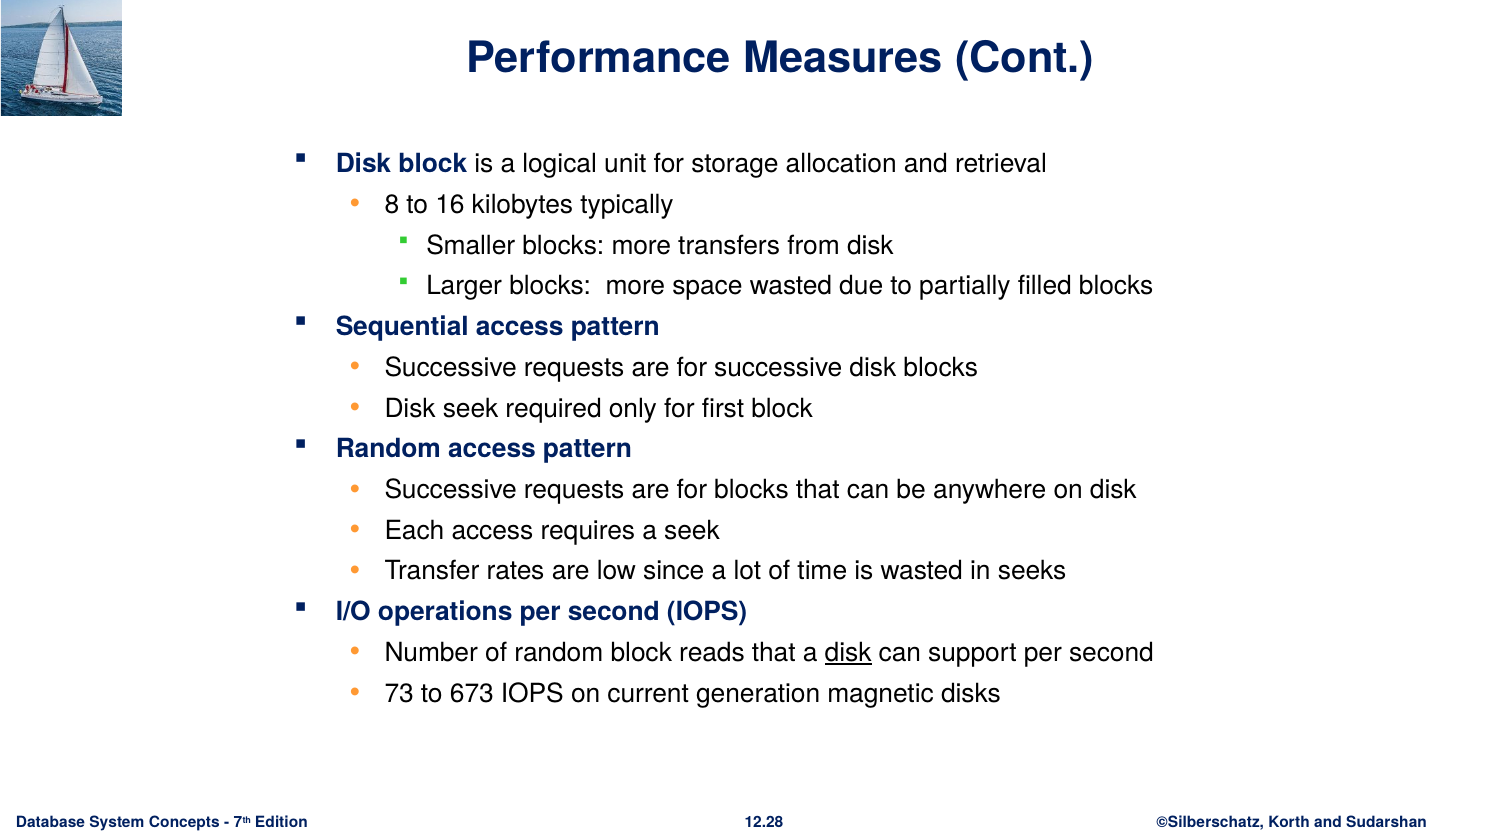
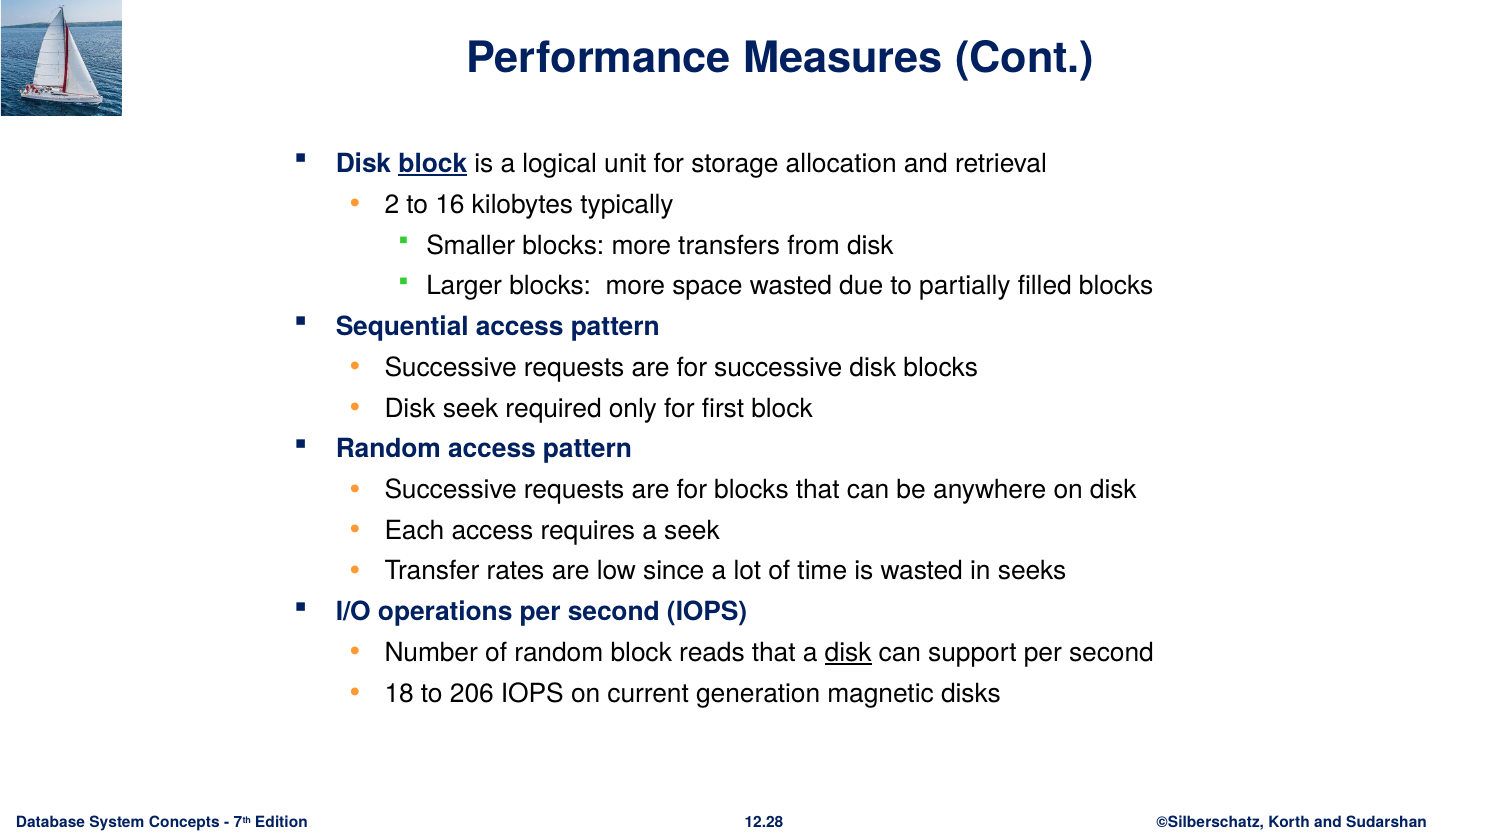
block underline: none -> present (433, 164)
8: 8 -> 2 (392, 205)
73: 73 -> 18 (399, 694)
673: 673 -> 206 (472, 694)
